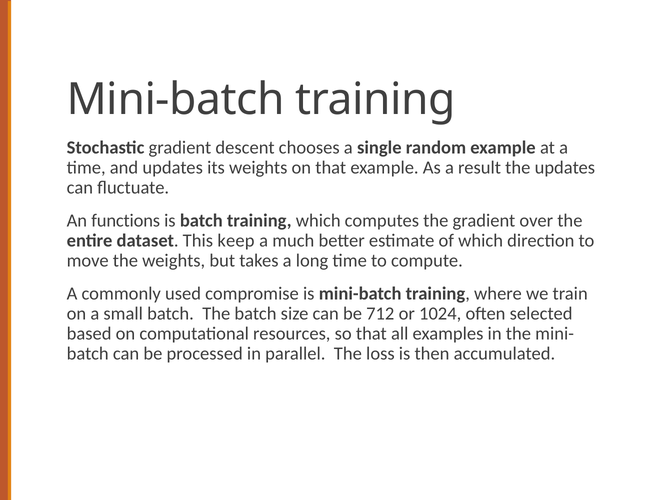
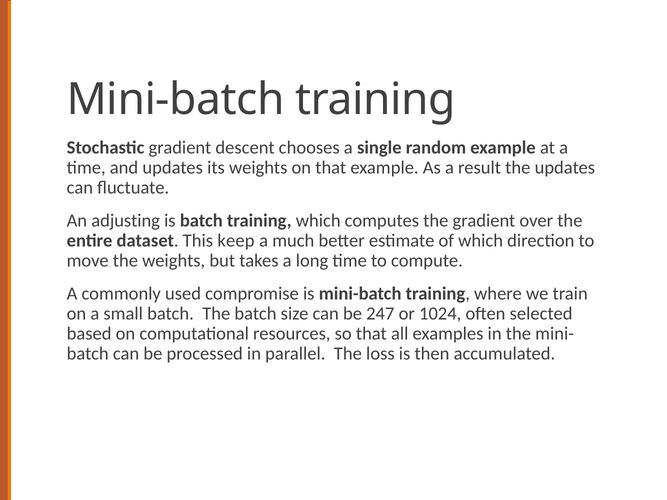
functions: functions -> adjusting (126, 221)
712: 712 -> 247 (380, 314)
